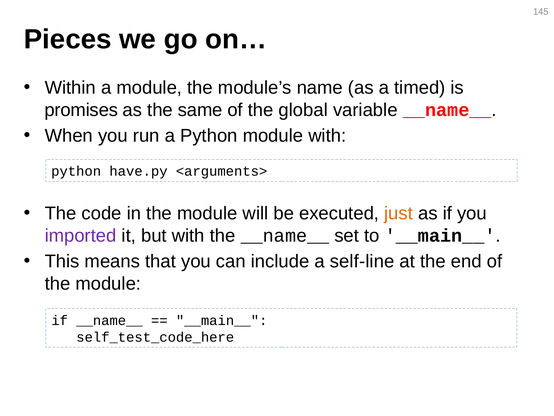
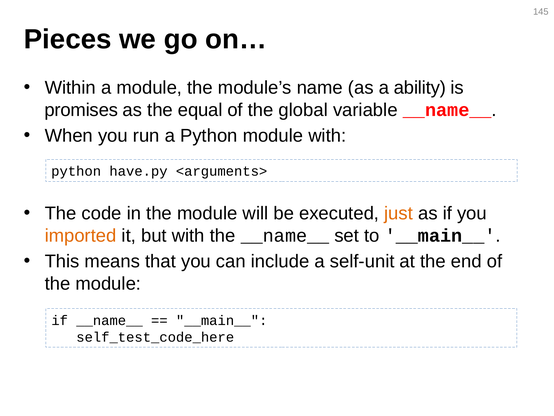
timed: timed -> ability (420, 88)
same: same -> equal (200, 110)
imported colour: purple -> orange (81, 235)
self-line: self-line -> self-unit (362, 261)
